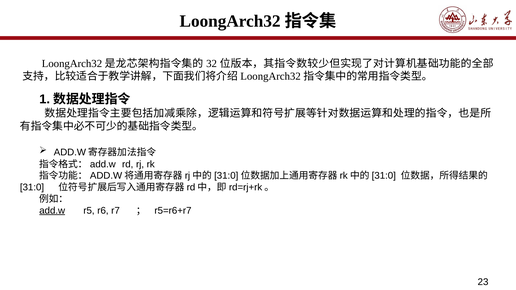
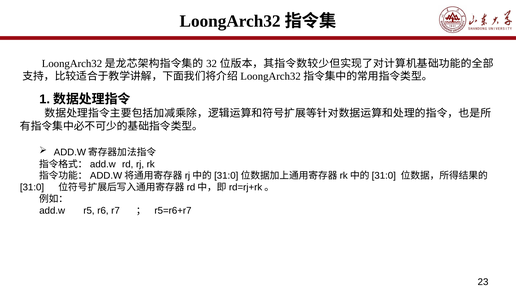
add.w underline: present -> none (52, 211)
